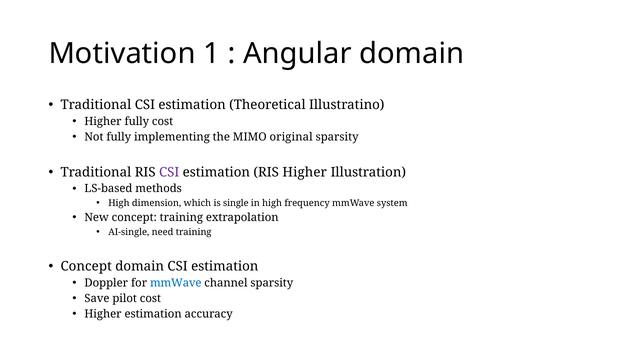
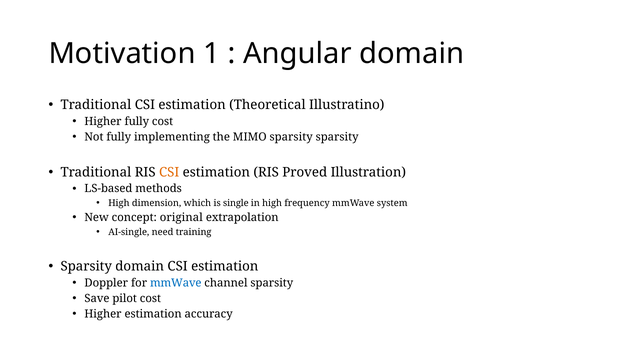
MIMO original: original -> sparsity (291, 137)
CSI colour: purple -> orange (169, 172)
RIS Higher: Higher -> Proved (305, 172)
concept training: training -> original (181, 218)
Concept: Concept -> Sparsity (86, 267)
